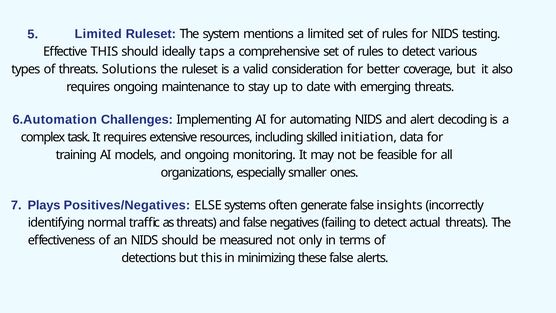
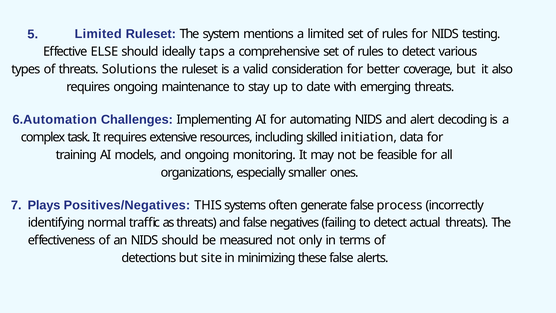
Effective THIS: THIS -> ELSE (104, 52)
ELSE: ELSE -> THIS (208, 205)
insights: insights -> process (399, 205)
but this: this -> site (211, 258)
